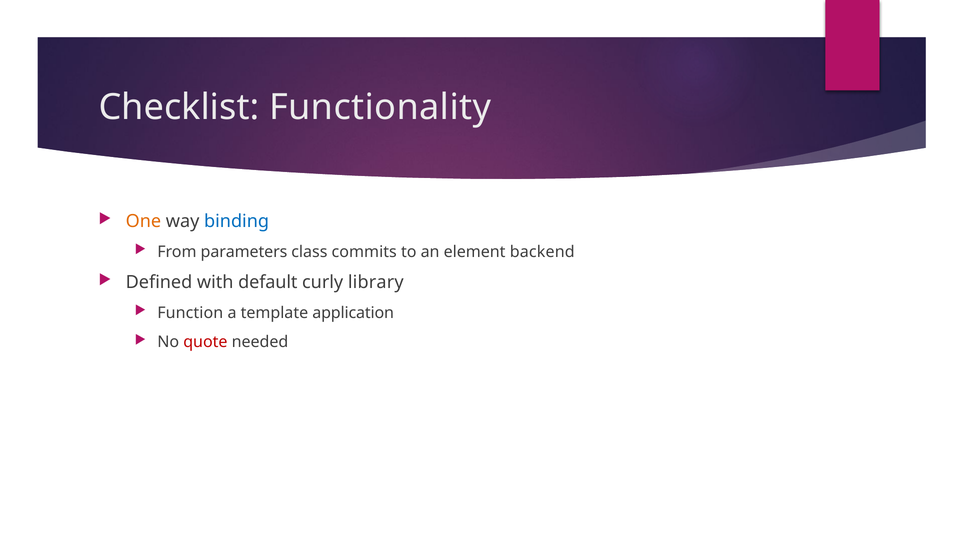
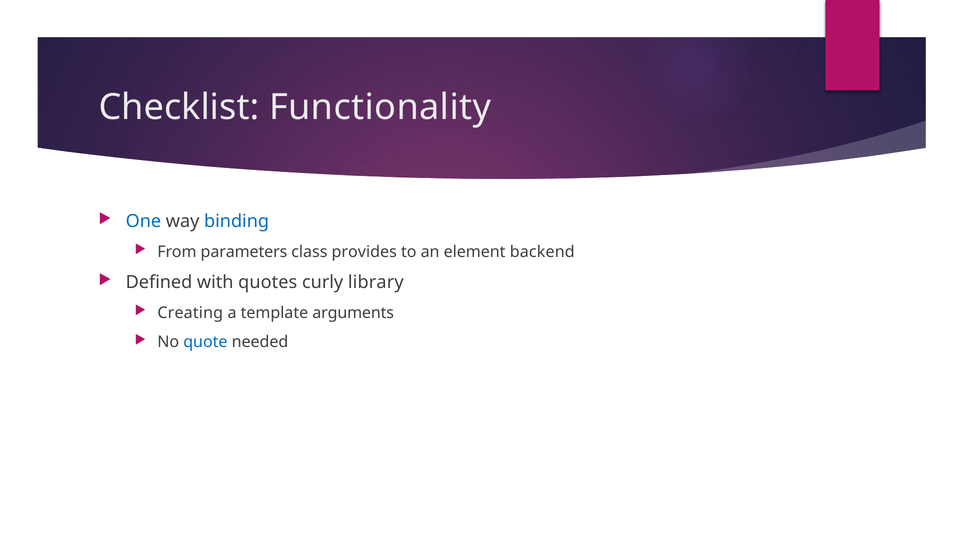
One colour: orange -> blue (143, 222)
commits: commits -> provides (364, 252)
default: default -> quotes (268, 283)
Function: Function -> Creating (190, 313)
application: application -> arguments (353, 313)
quote colour: red -> blue (205, 342)
